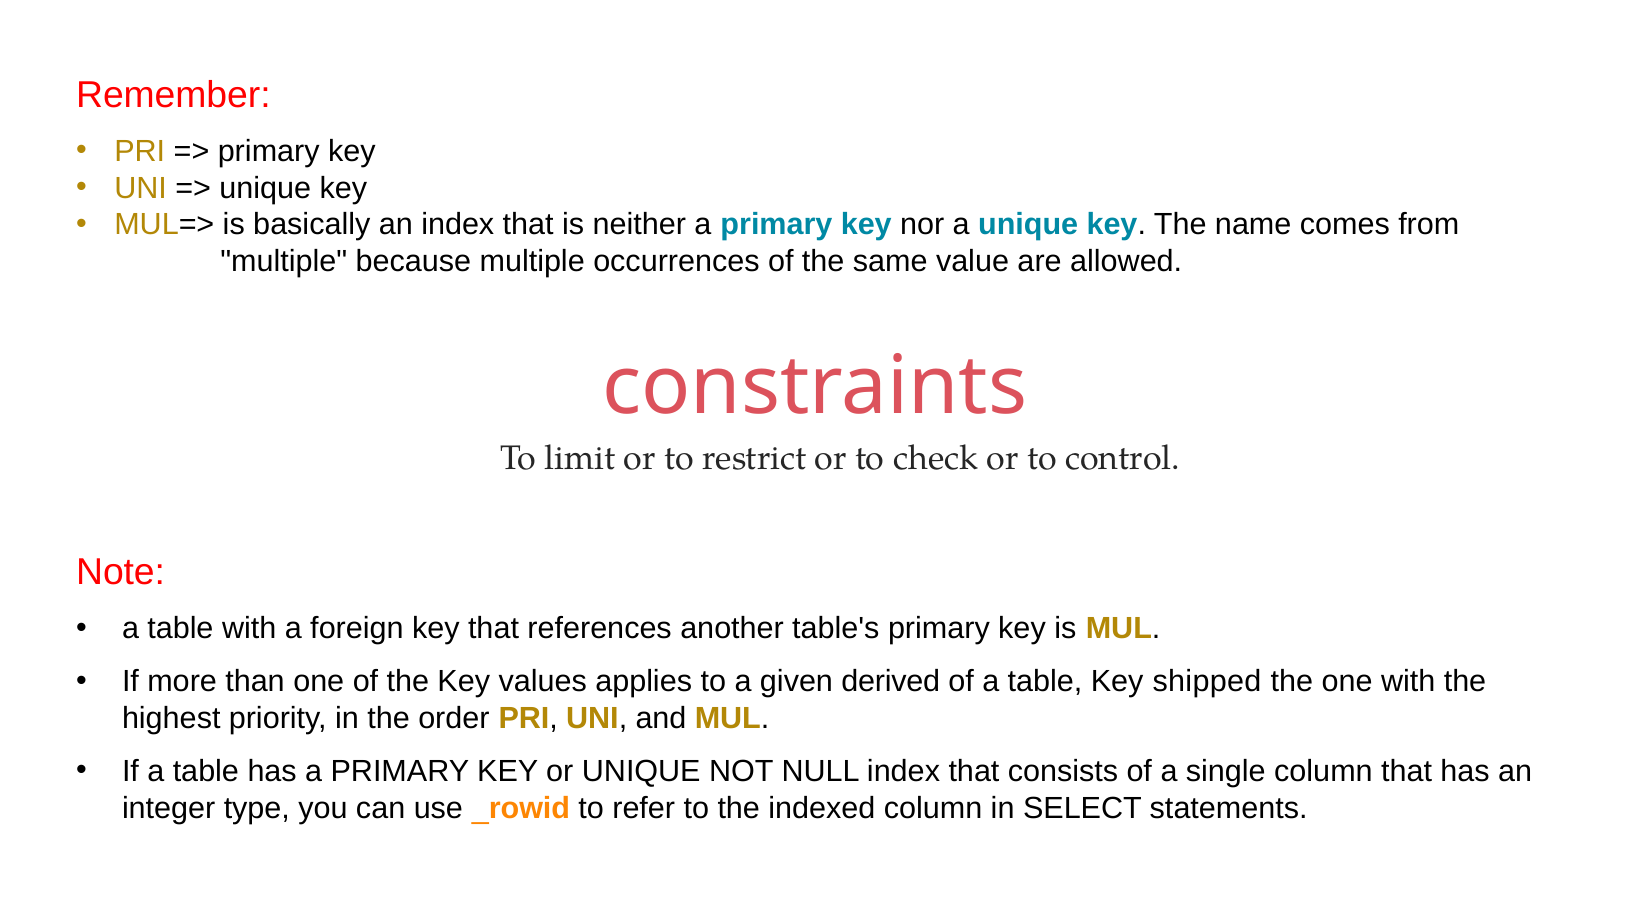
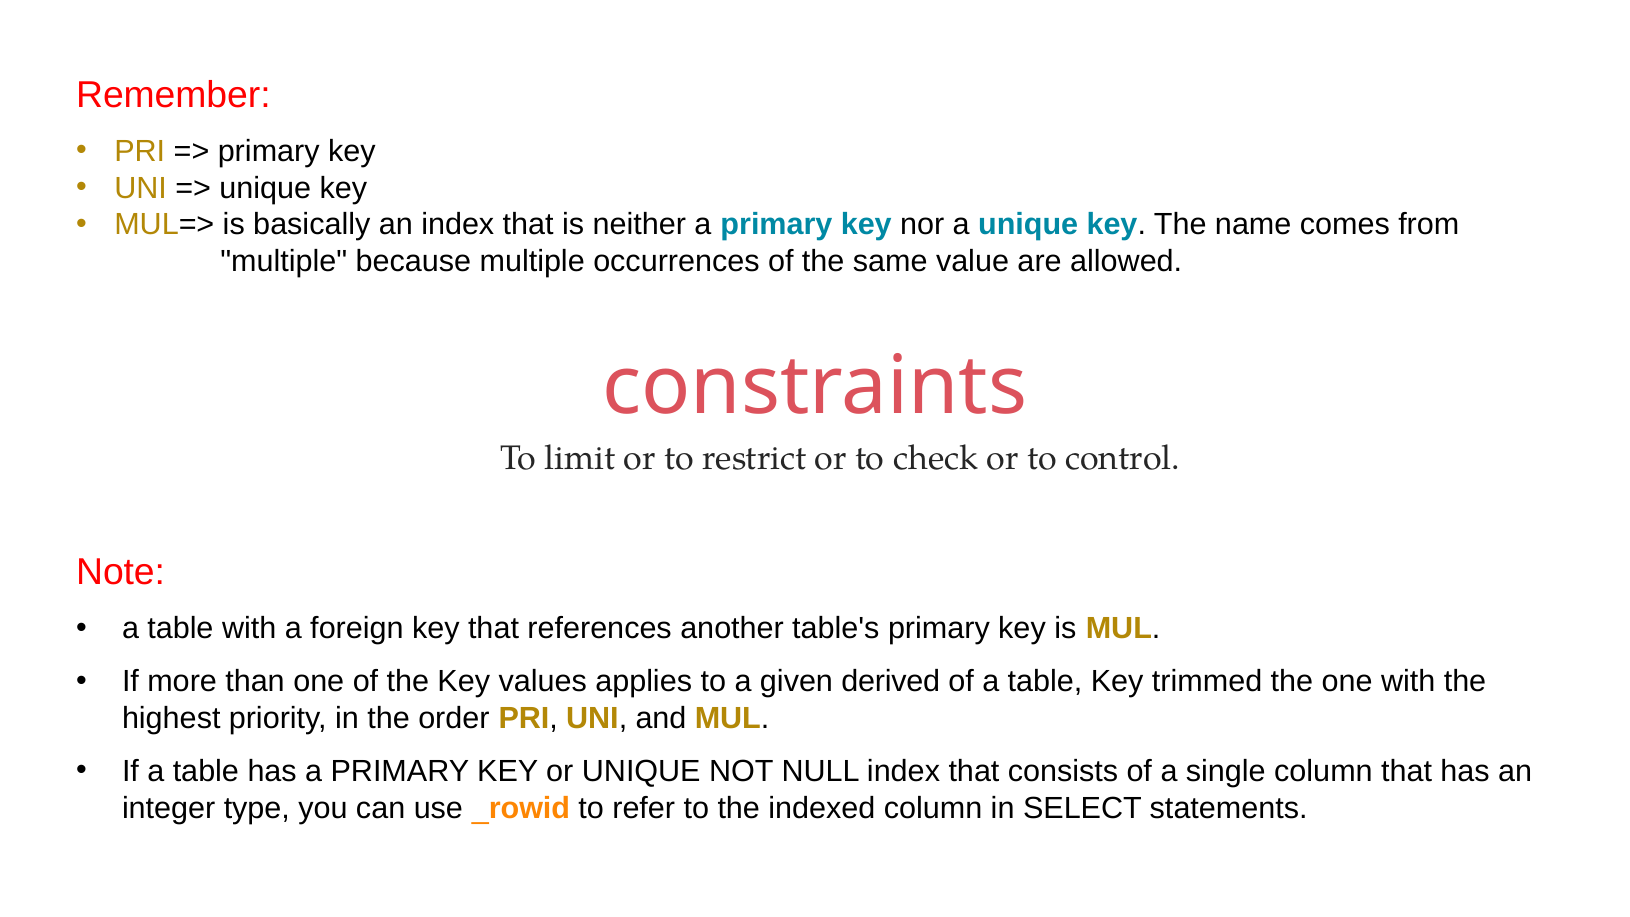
shipped: shipped -> trimmed (1207, 682)
